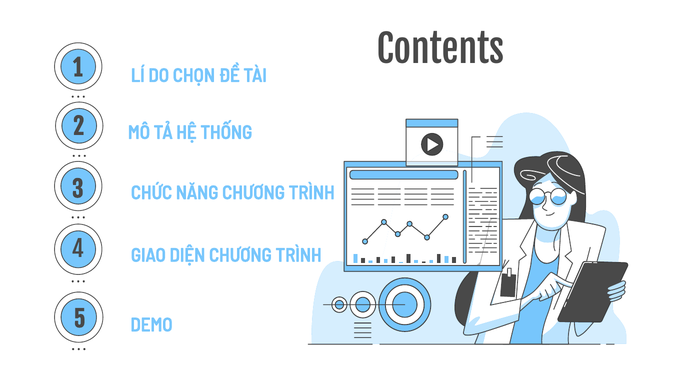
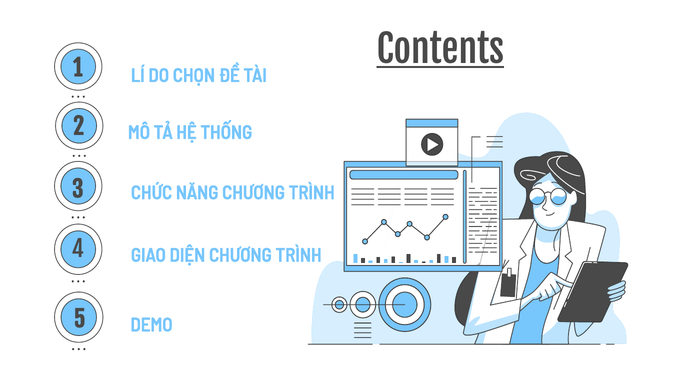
Contents underline: none -> present (440, 51)
